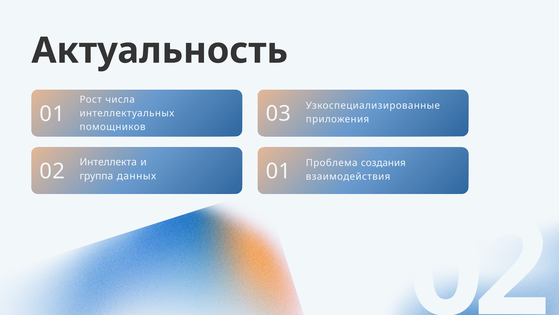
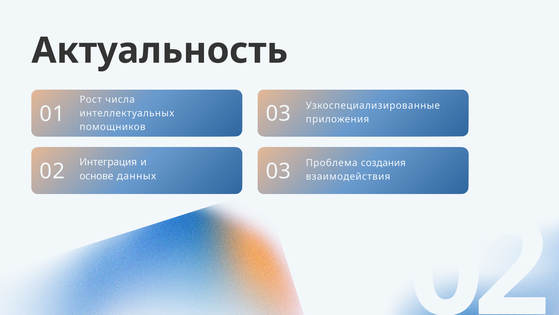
Интеллекта: Интеллекта -> Интеграция (108, 162)
группа: группа -> основе (96, 176)
данных 01: 01 -> 03 (278, 171)
